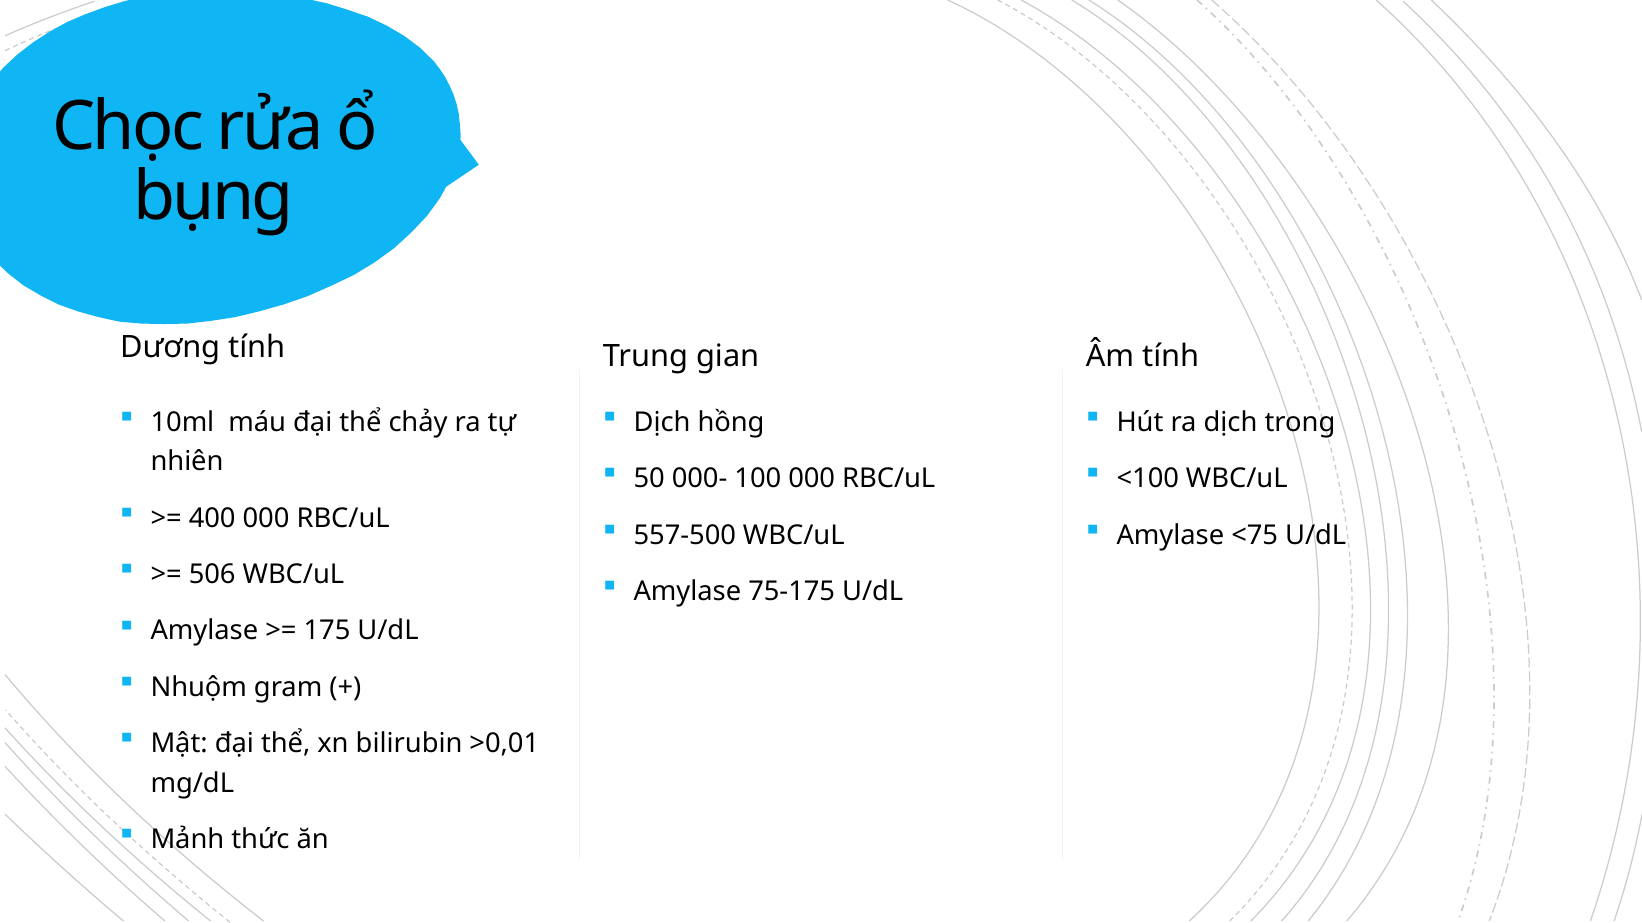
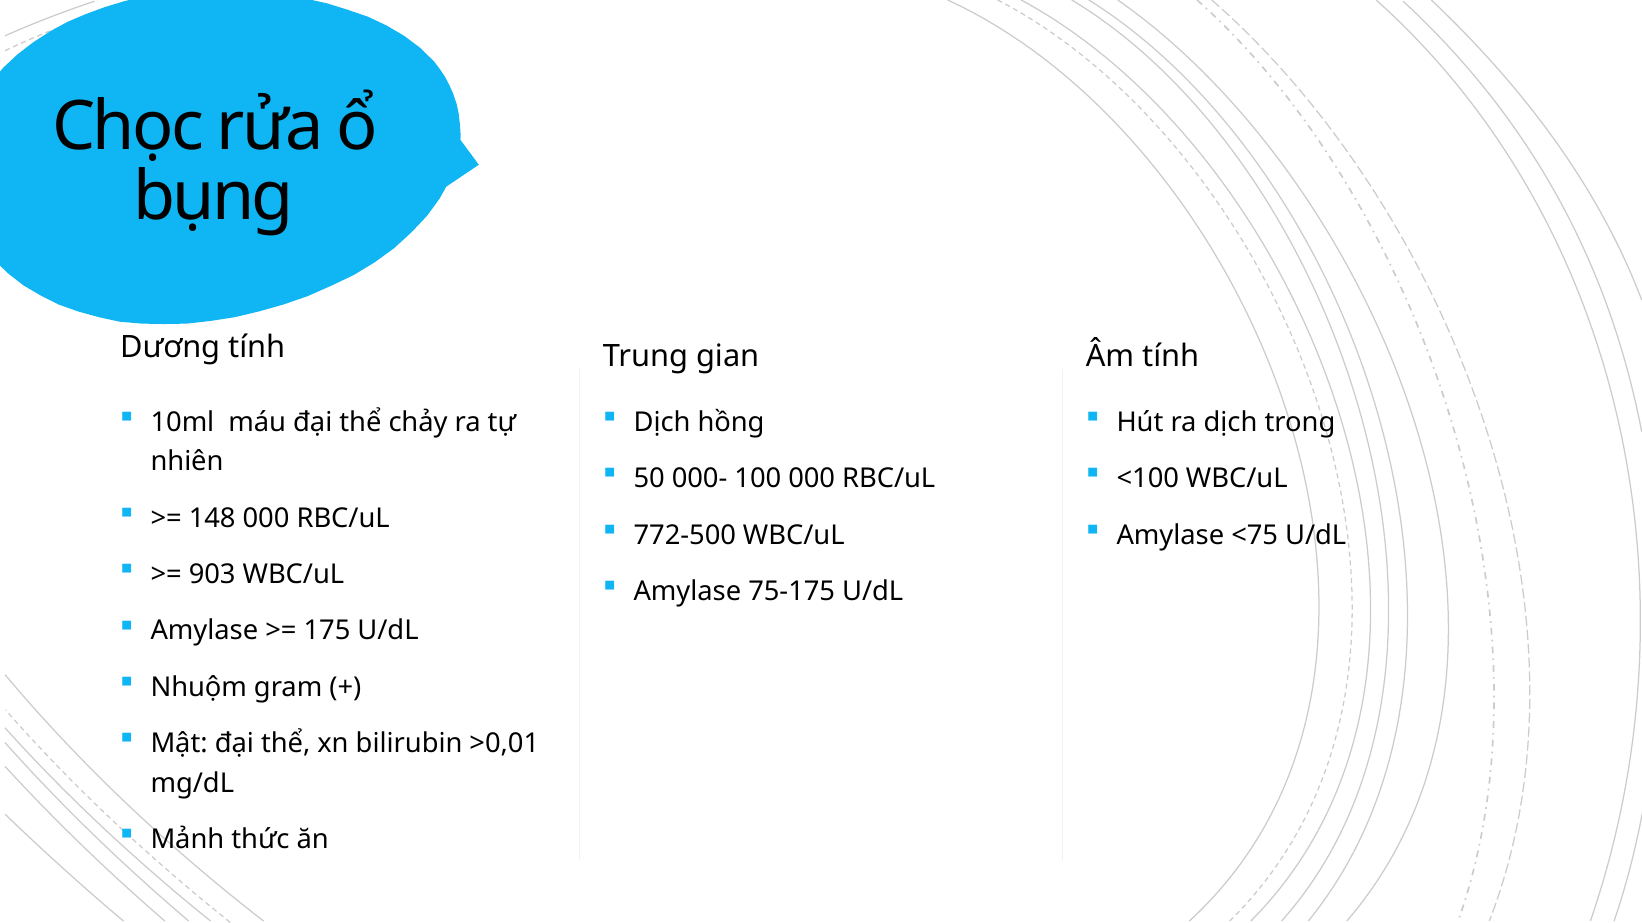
400: 400 -> 148 (212, 518)
557-500: 557-500 -> 772-500 (685, 535)
506: 506 -> 903 (212, 575)
